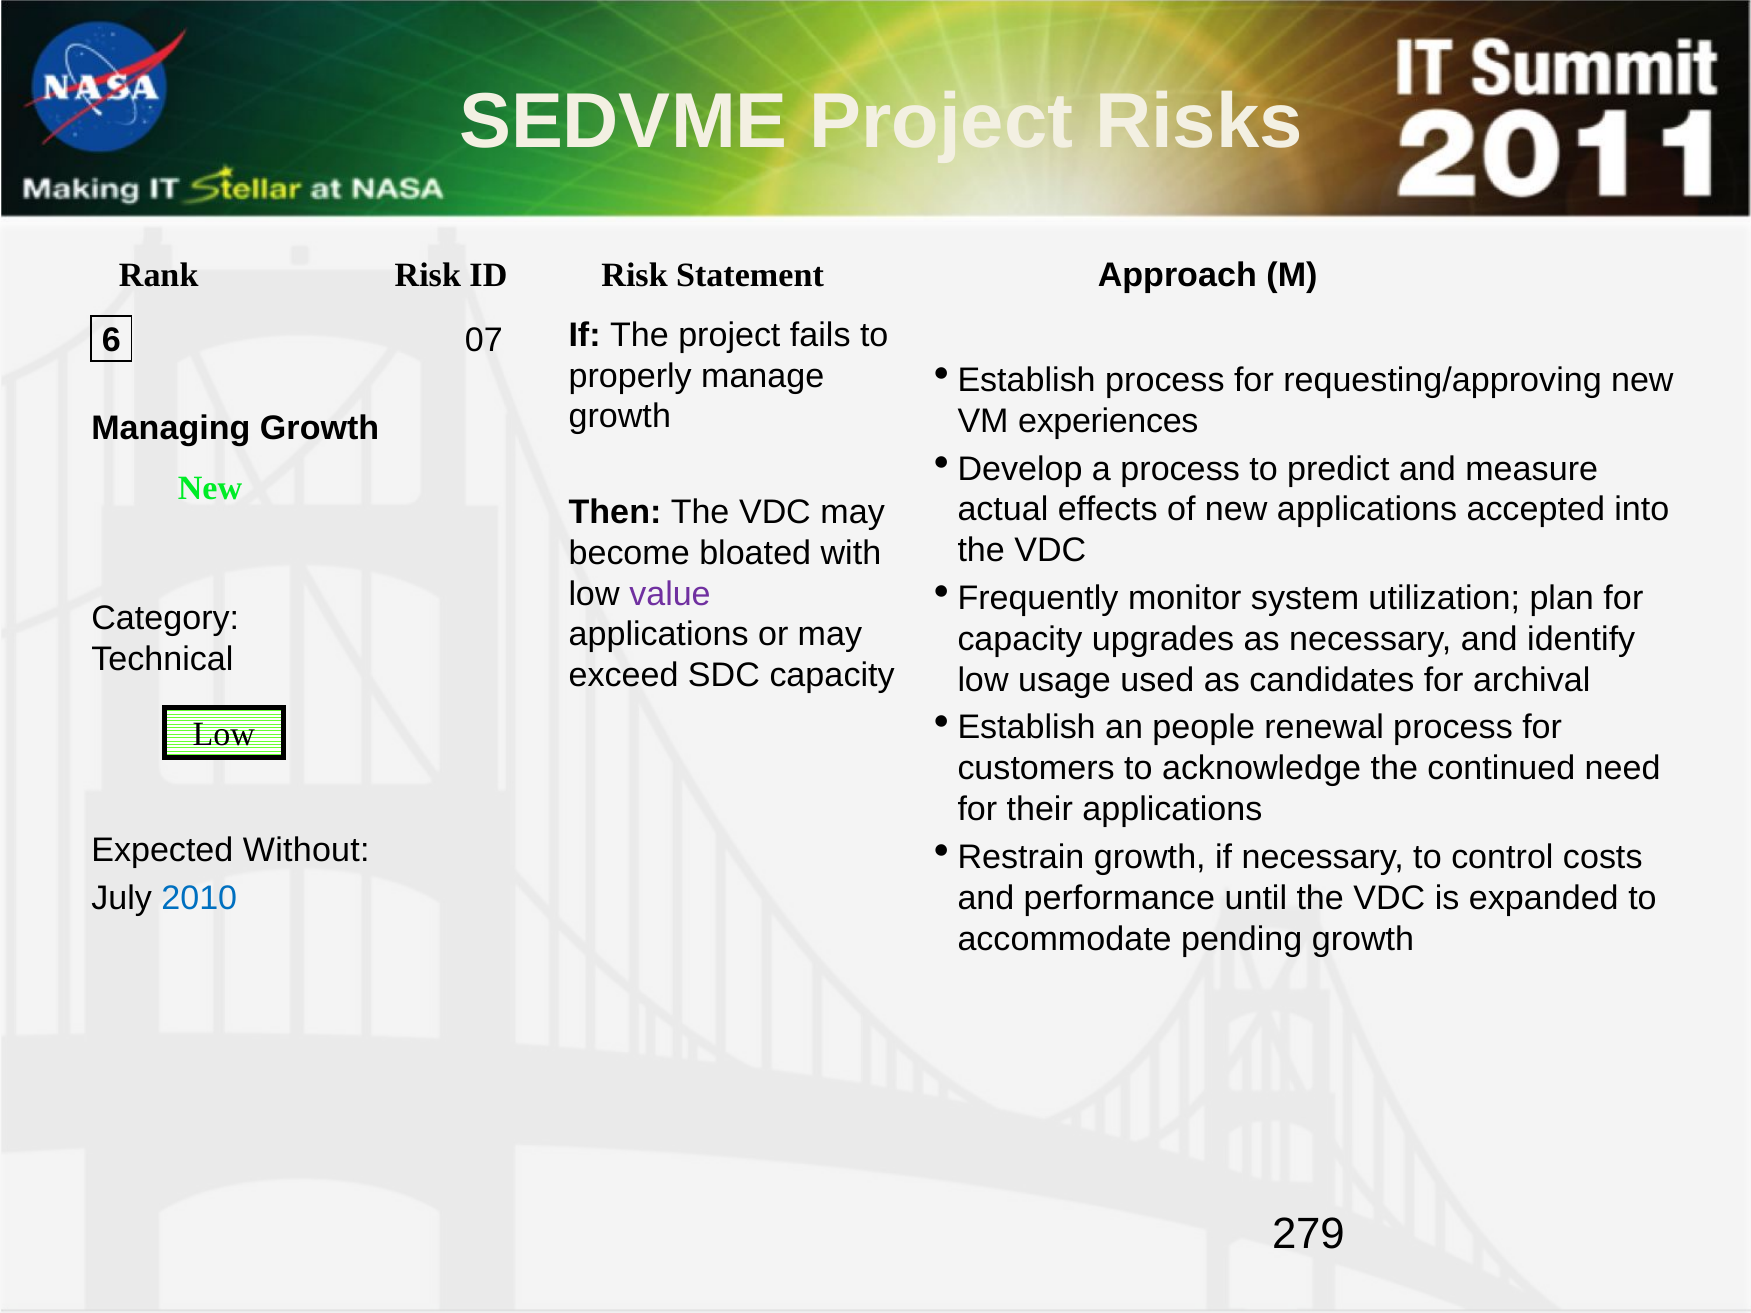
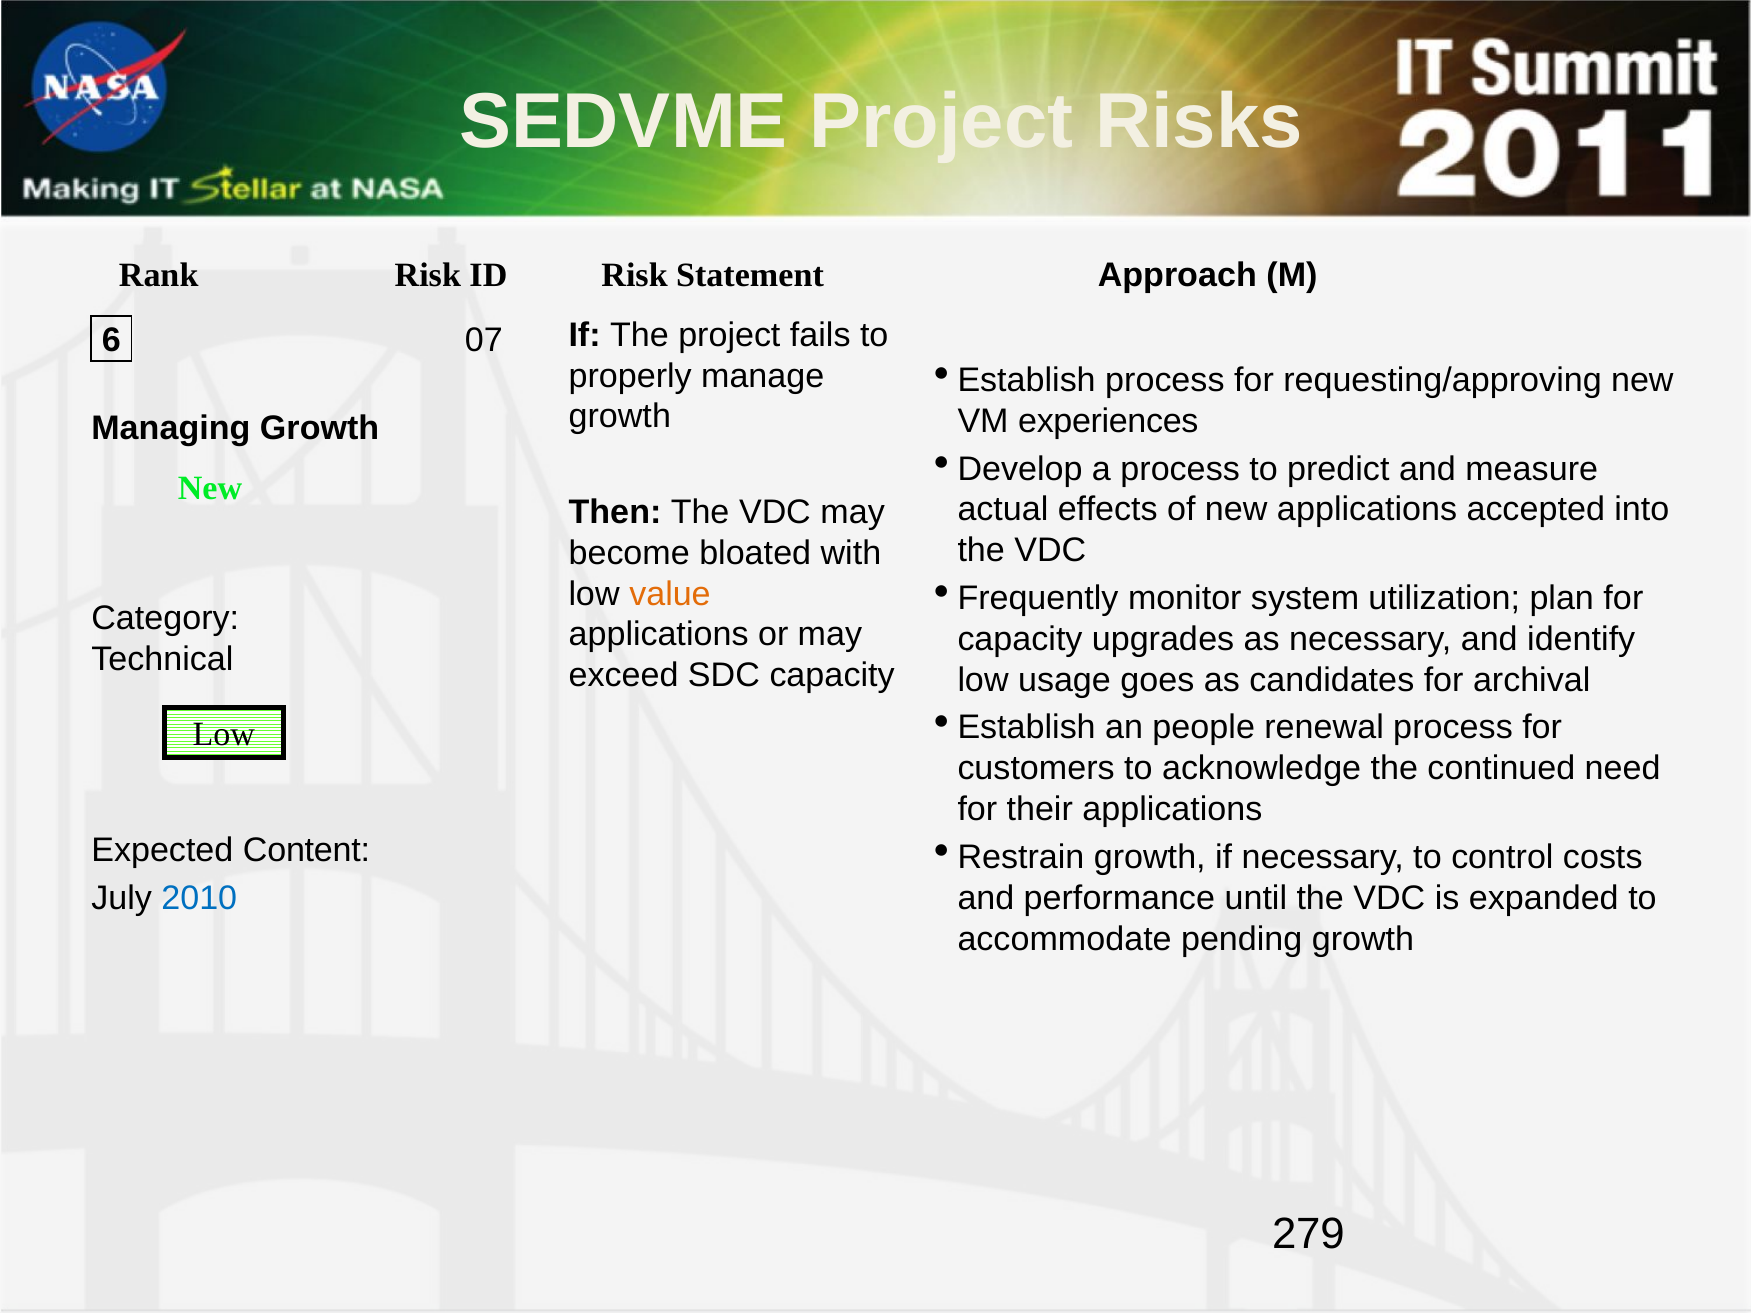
value colour: purple -> orange (670, 594)
used: used -> goes (1157, 680)
Without: Without -> Content (306, 851)
